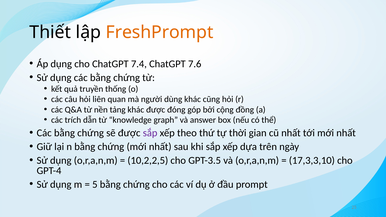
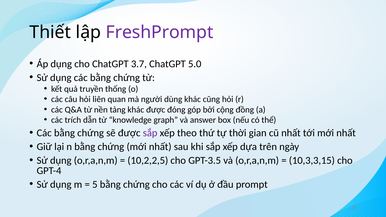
FreshPrompt colour: orange -> purple (160, 32)
7.4: 7.4 -> 3.7 (139, 64)
7.6: 7.6 -> 5.0 (195, 64)
17,3,3,10: 17,3,3,10 -> 10,3,3,15 (312, 161)
